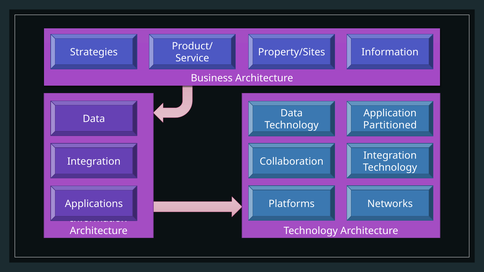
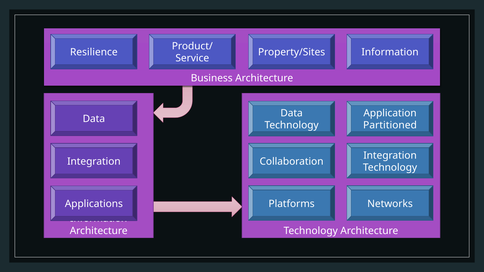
Strategies: Strategies -> Resilience (94, 52)
